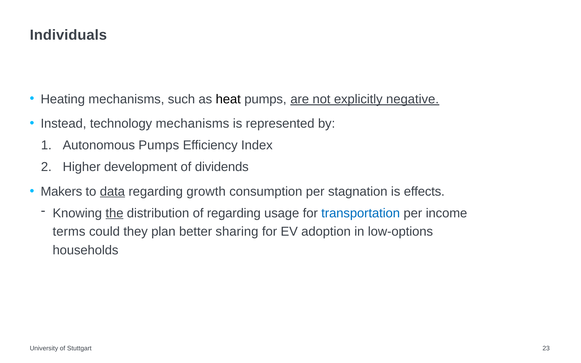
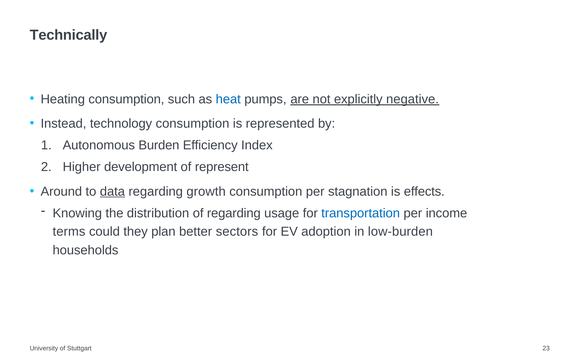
Individuals: Individuals -> Technically (68, 35)
Heating mechanisms: mechanisms -> consumption (126, 99)
heat colour: black -> blue (228, 99)
technology mechanisms: mechanisms -> consumption (193, 124)
Autonomous Pumps: Pumps -> Burden (159, 145)
dividends: dividends -> represent (222, 167)
Makers: Makers -> Around (61, 192)
the underline: present -> none (115, 213)
sharing: sharing -> sectors (237, 232)
low-options: low-options -> low-burden (400, 232)
